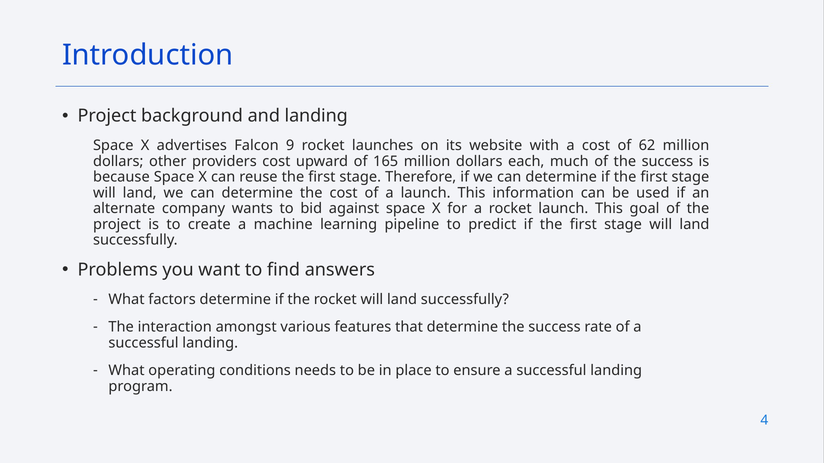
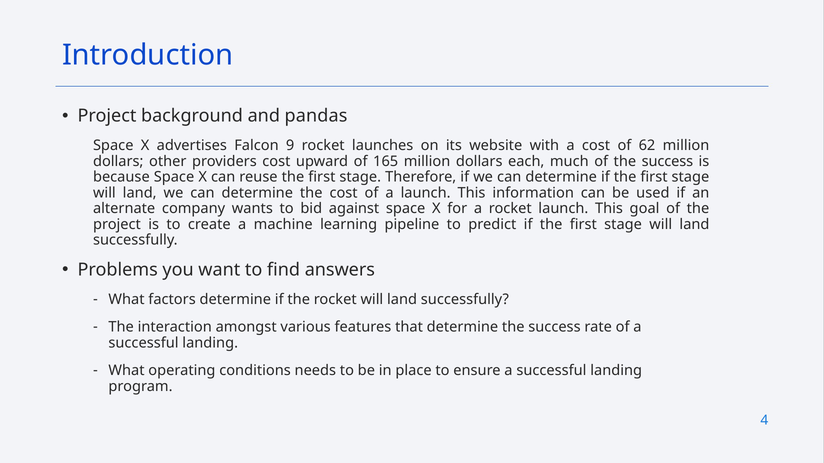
and landing: landing -> pandas (316, 116)
